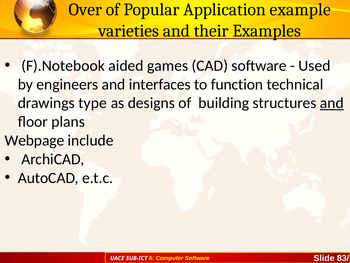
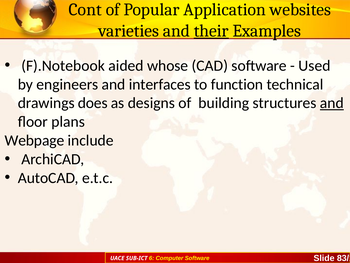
Over: Over -> Cont (85, 10)
example: example -> websites (300, 10)
their underline: none -> present (211, 31)
games: games -> whose (168, 66)
type: type -> does (93, 103)
